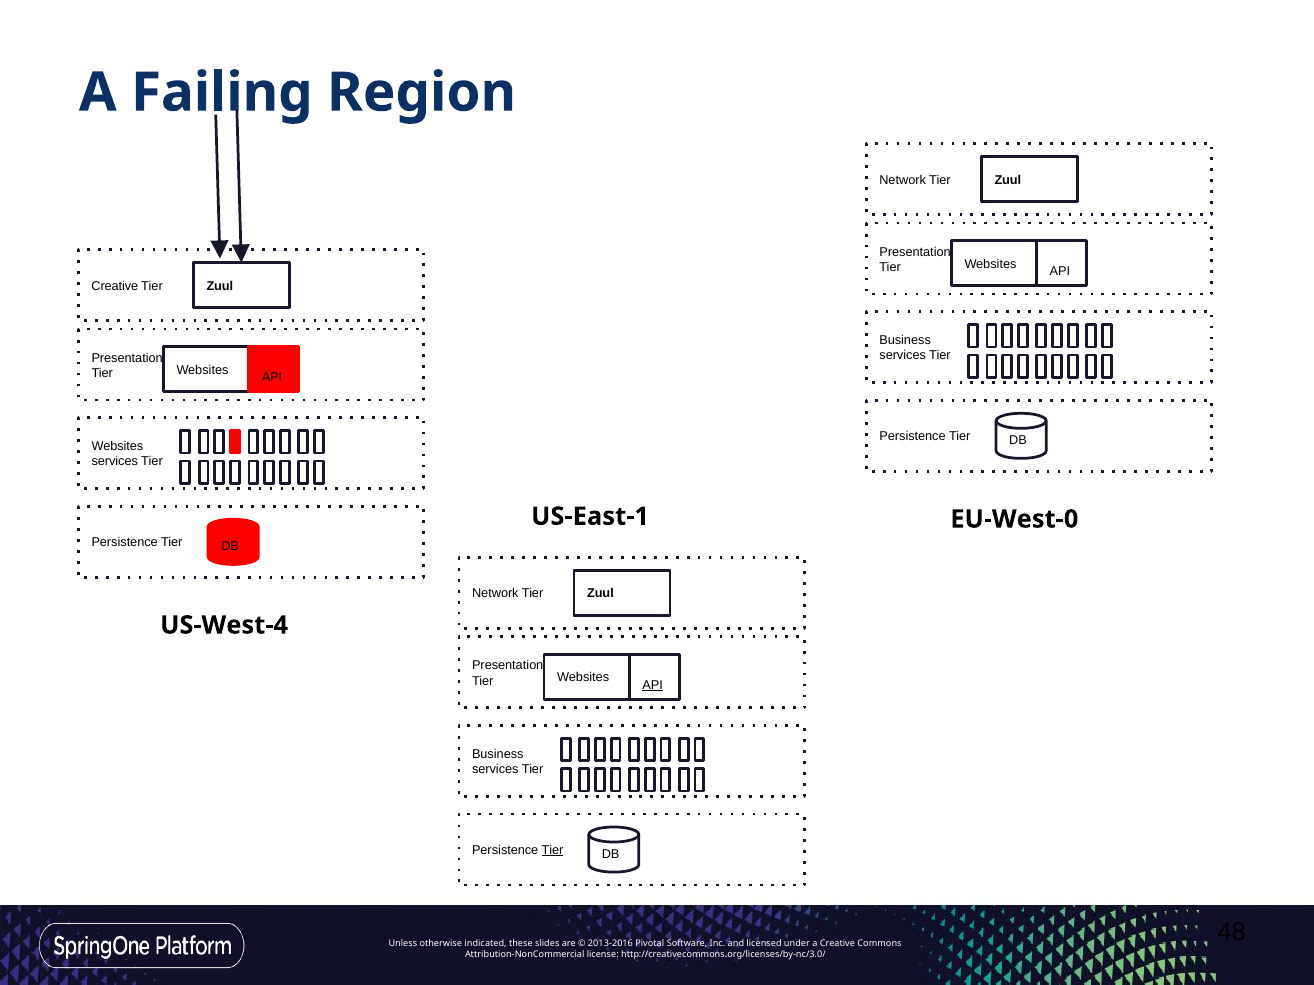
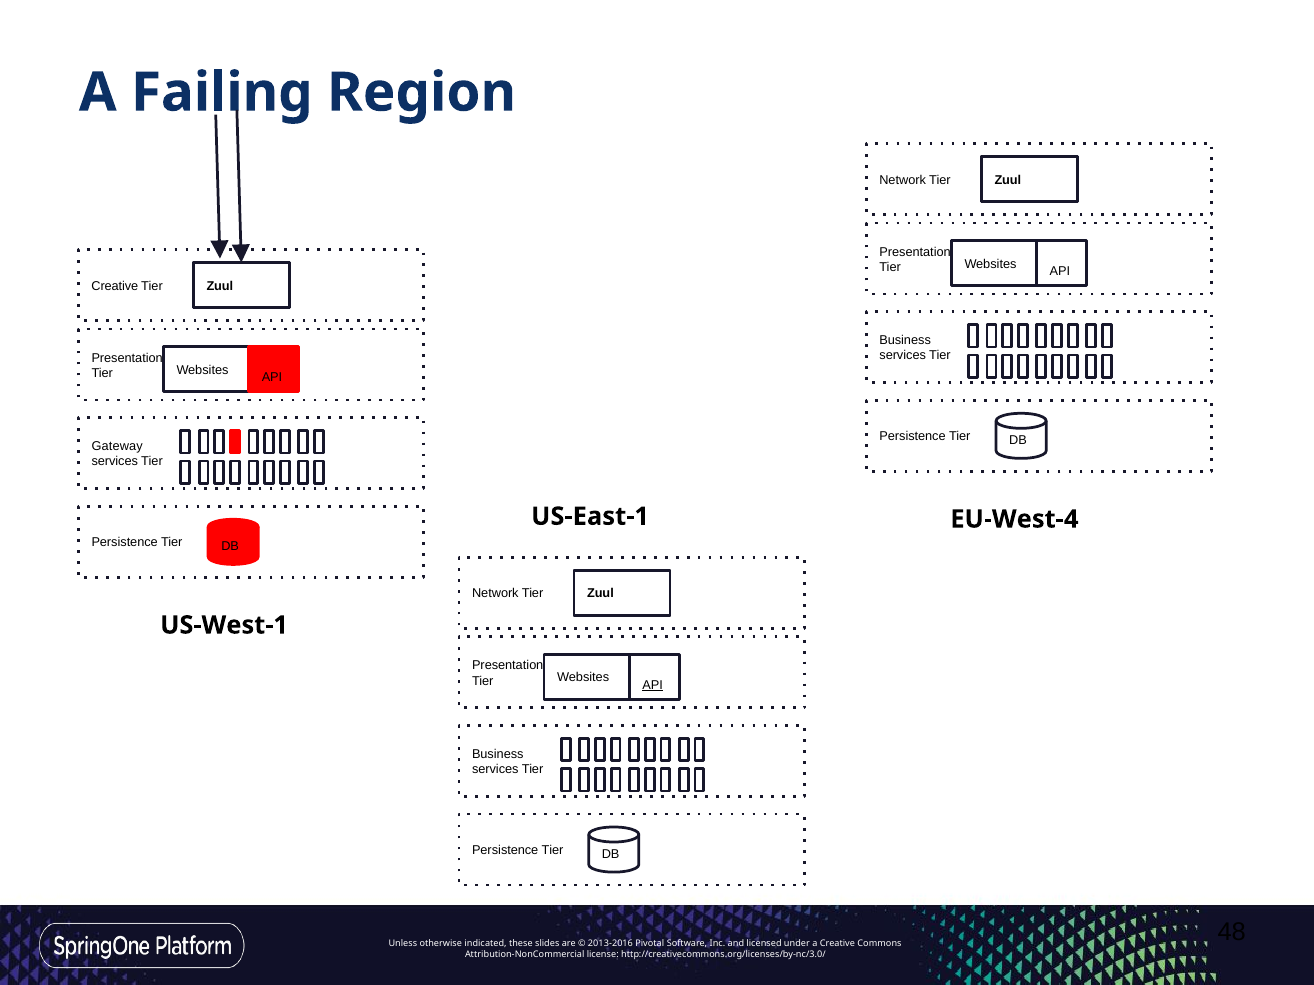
Websites: Websites -> Gateway (117, 447)
EU-West-0: EU-West-0 -> EU-West-4 (1014, 519)
US-West-4: US-West-4 -> US-West-1 (224, 625)
Tier underline: present -> none (552, 851)
